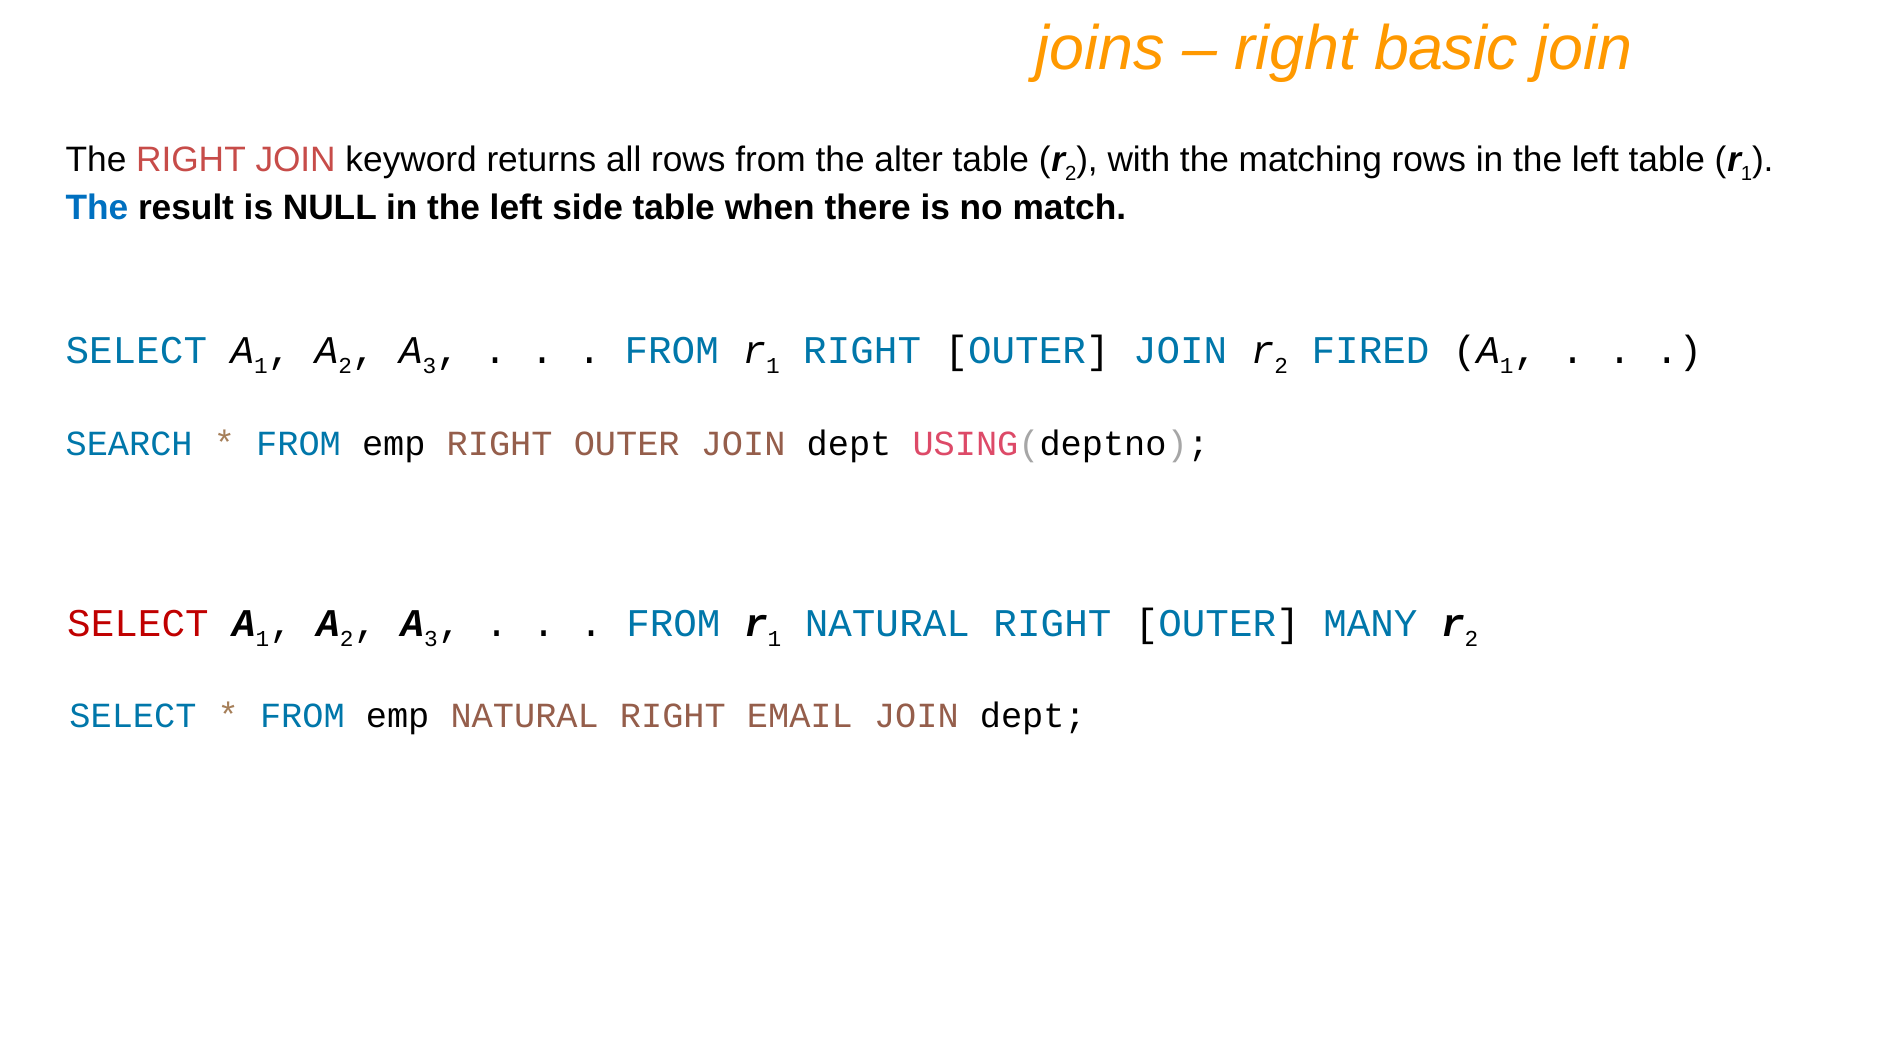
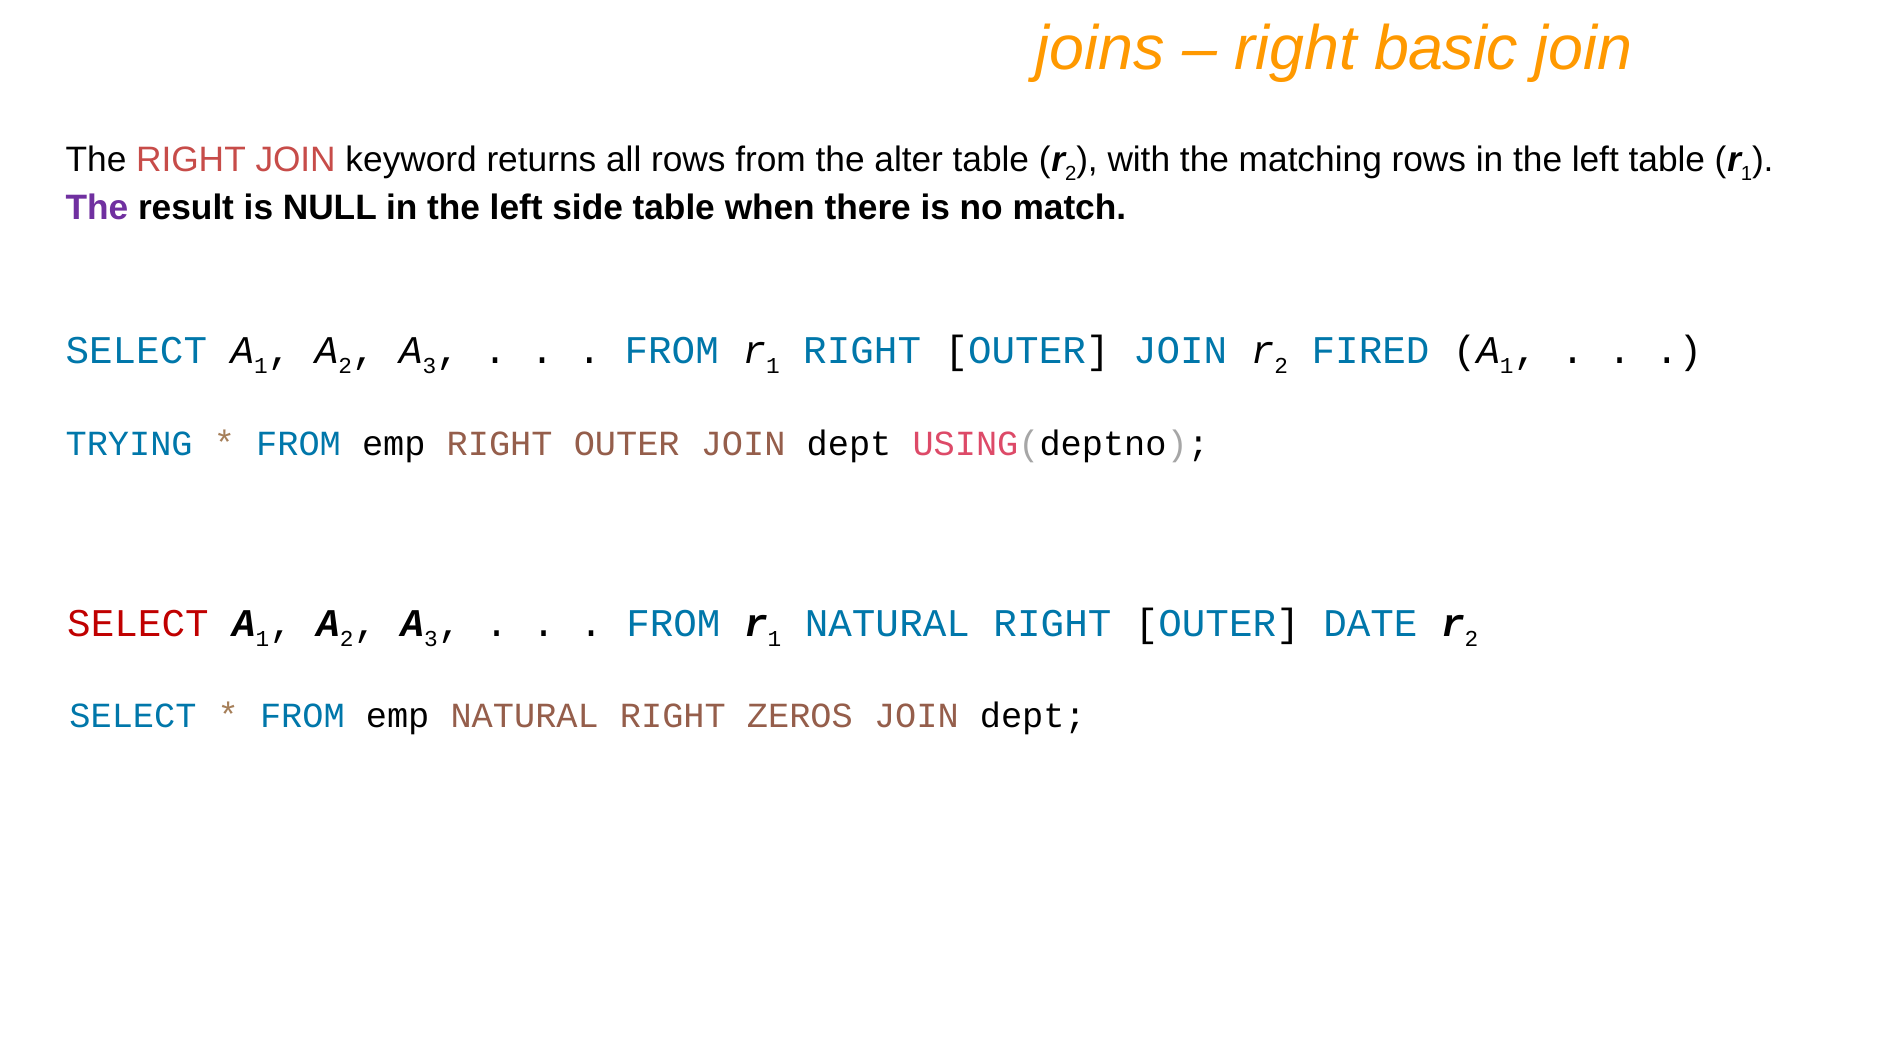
The colour: blue -> purple (97, 208)
SEARCH: SEARCH -> TRYING (129, 444)
MANY: MANY -> DATE (1370, 623)
EMAIL: EMAIL -> ZEROS (800, 715)
